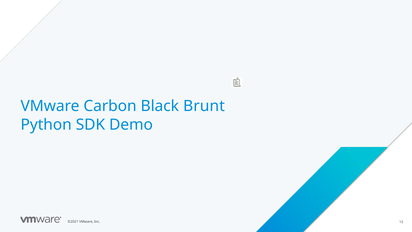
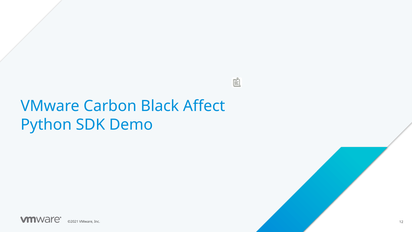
Brunt: Brunt -> Affect (204, 106)
